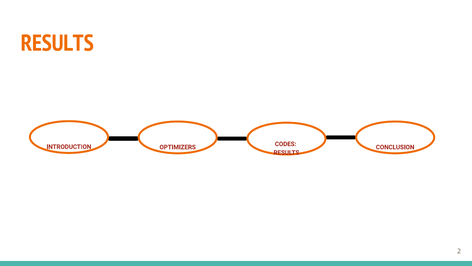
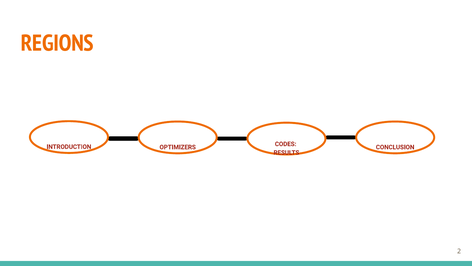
RESULTS: RESULTS -> REGIONS (57, 43)
